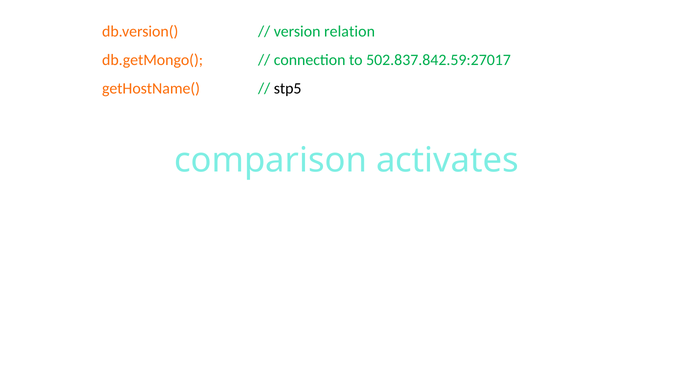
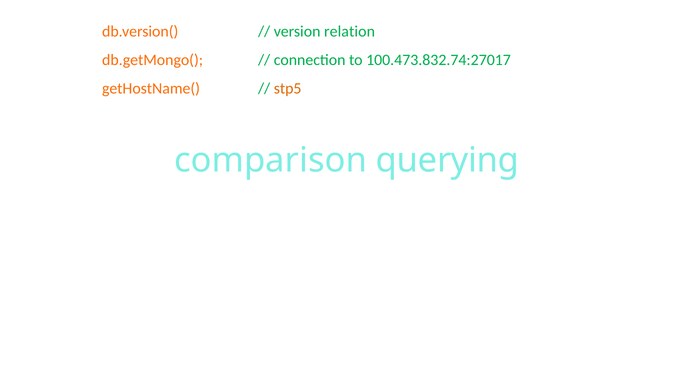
502.837.842.59:27017: 502.837.842.59:27017 -> 100.473.832.74:27017 (439, 60)
stp5 colour: black -> orange (288, 88)
activates: activates -> querying (448, 160)
